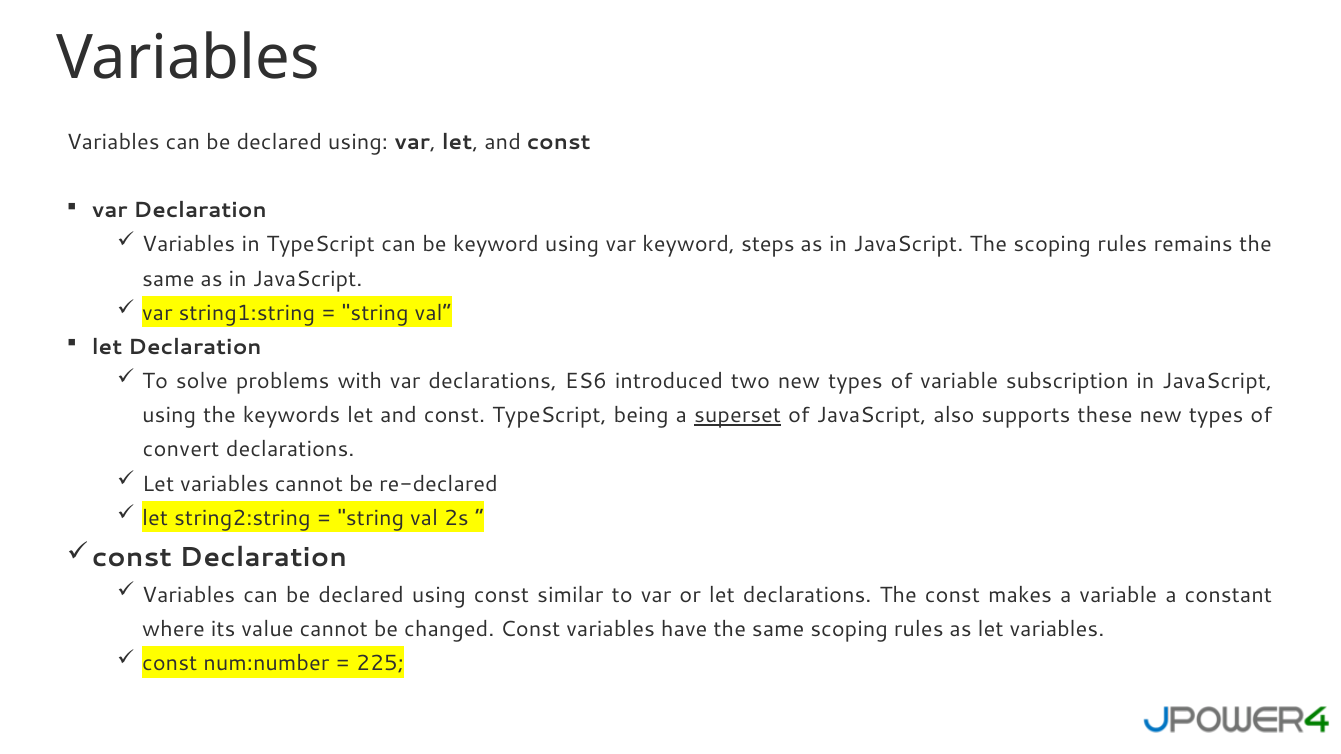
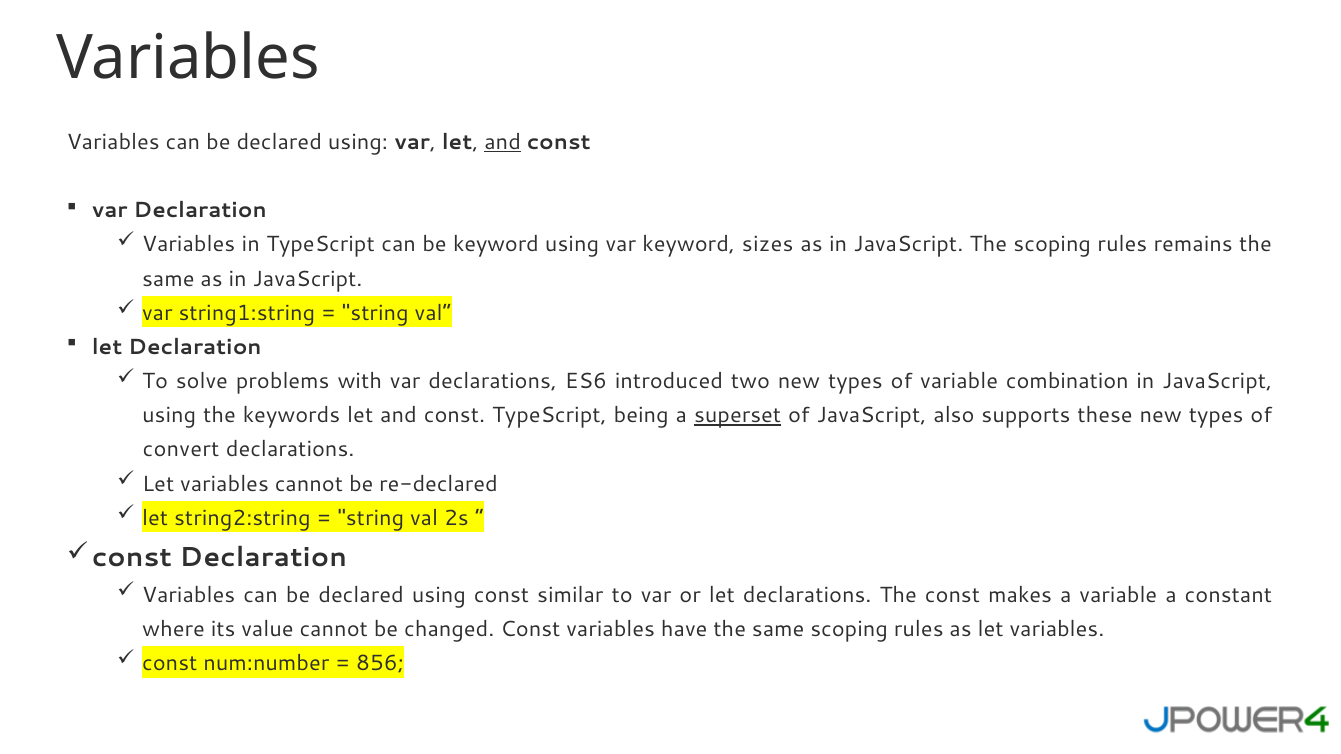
and underline: none -> present (503, 142)
steps: steps -> sizes (768, 245)
subscription: subscription -> combination (1067, 381)
225: 225 -> 856 (380, 663)
